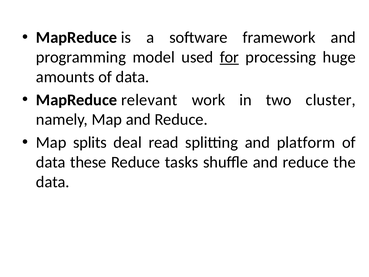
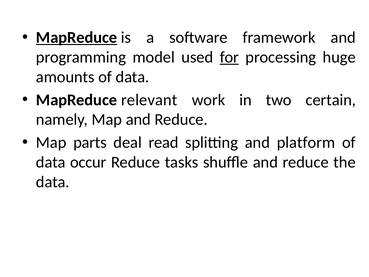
MapReduce underline: none -> present (77, 37)
cluster: cluster -> certain (331, 100)
splits: splits -> parts (90, 142)
these: these -> occur (88, 162)
